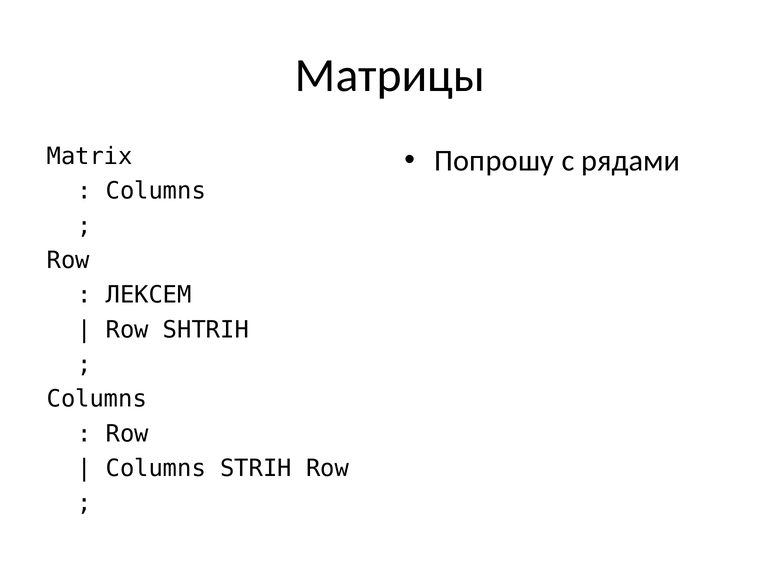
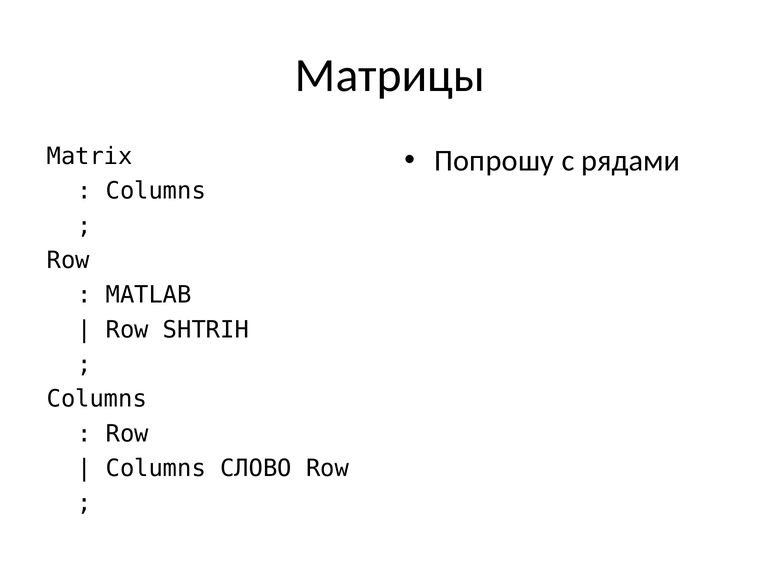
ЛЕКСЕМ: ЛЕКСЕМ -> MATLAB (149, 295)
STRIH: STRIH -> СЛОВО (256, 468)
